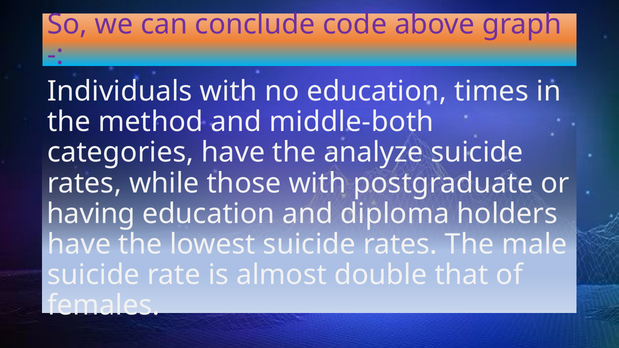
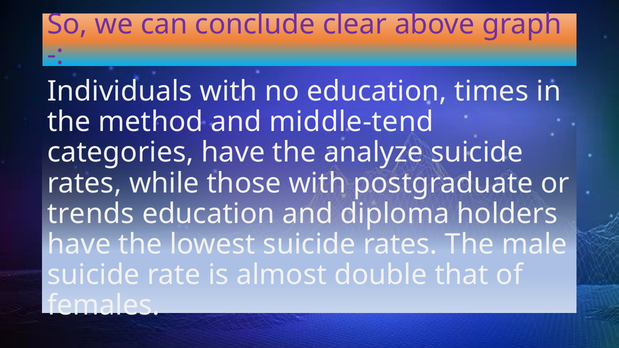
code: code -> clear (355, 24)
middle-both: middle-both -> middle-tend (351, 122)
having: having -> trends (91, 214)
